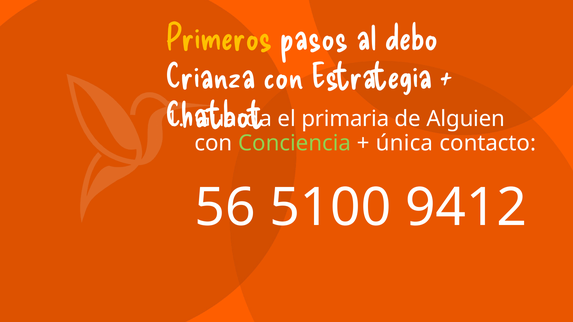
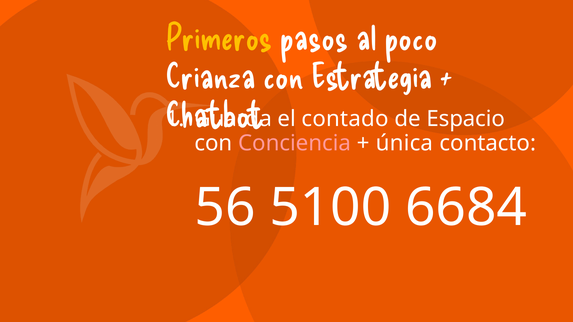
debo: debo -> poco (411, 38)
primaria: primaria -> contado (345, 119)
Alguien: Alguien -> Espacio (466, 119)
Conciencia colour: light green -> pink (295, 143)
9412: 9412 -> 6684 (466, 208)
